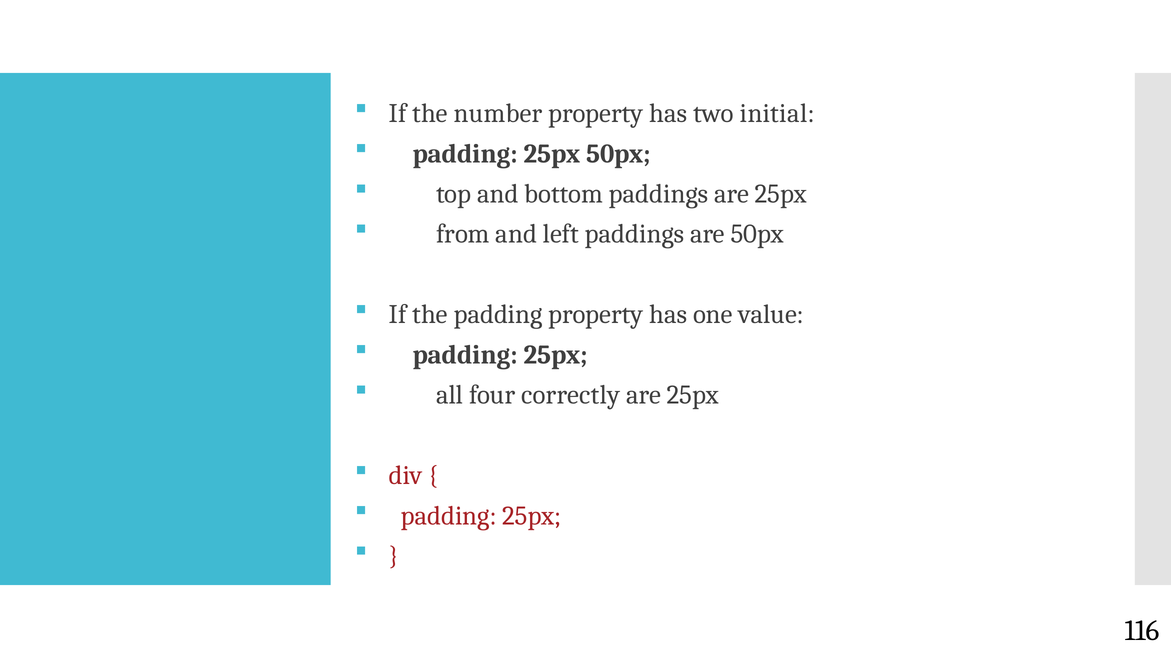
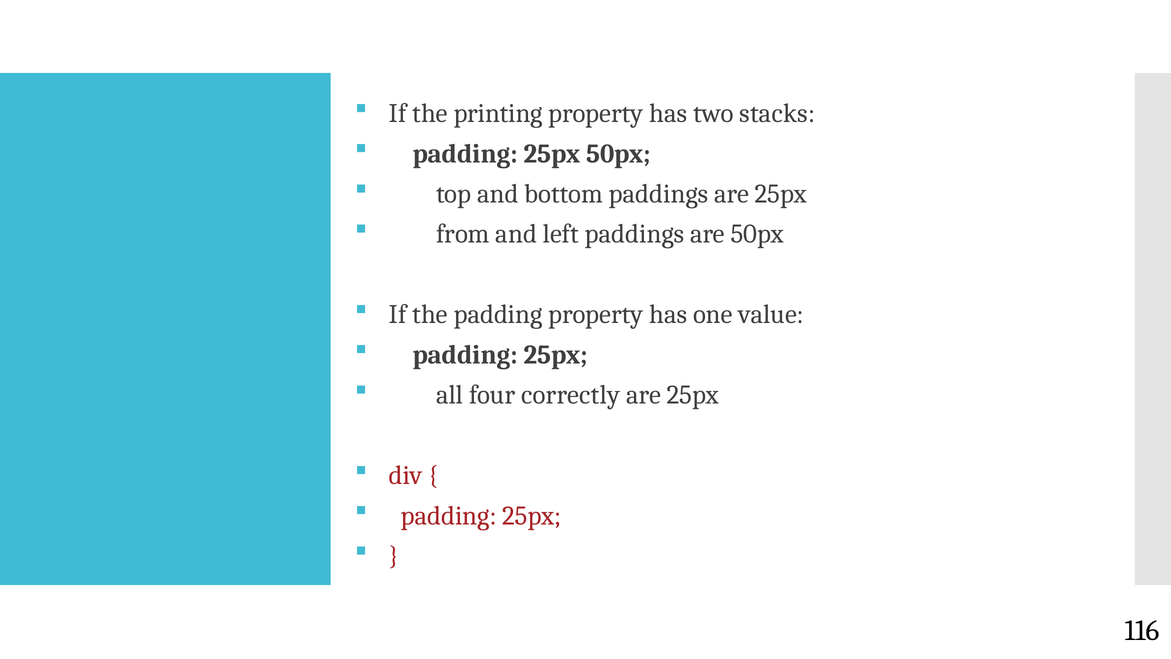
number: number -> printing (498, 113)
initial: initial -> stacks (777, 113)
